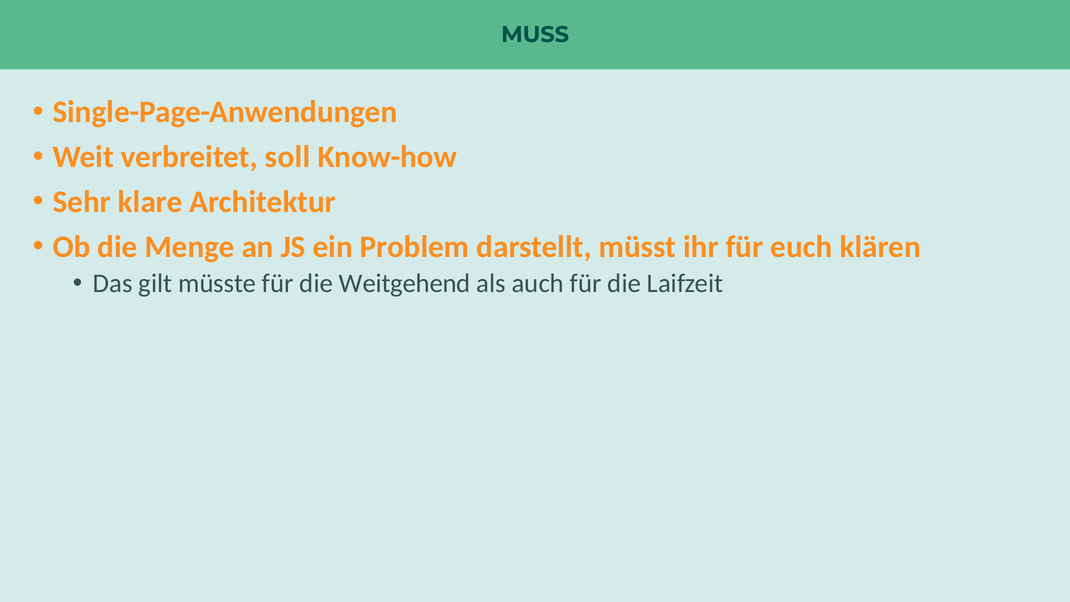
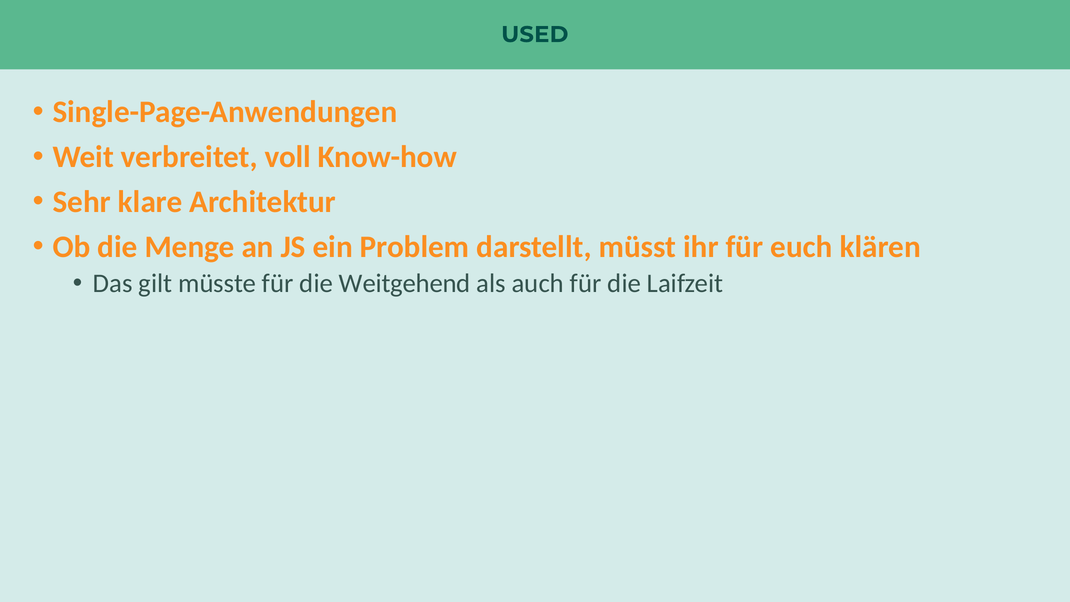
MUSS: MUSS -> USED (535, 34)
soll: soll -> voll (288, 157)
